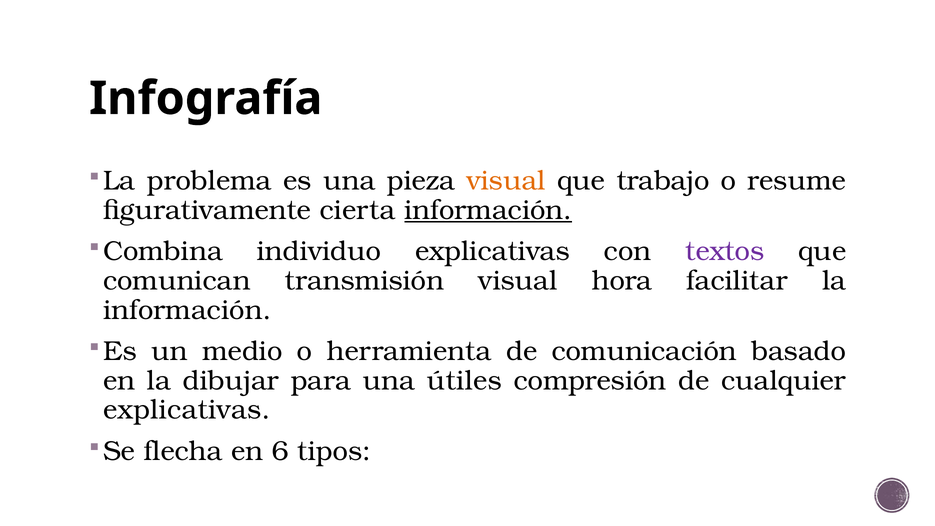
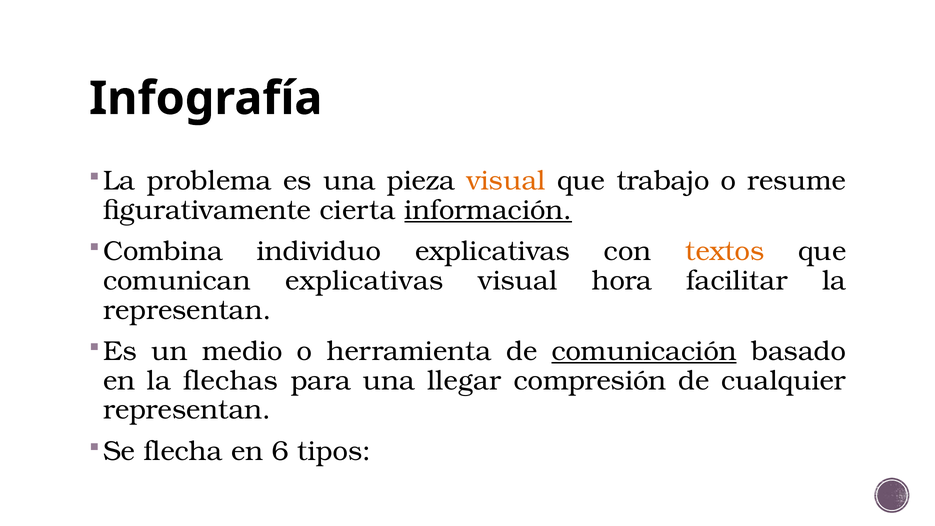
textos colour: purple -> orange (725, 251)
comunican transmisión: transmisión -> explicativas (364, 281)
información: información -> representan (187, 310)
comunicación underline: none -> present (644, 351)
dibujar: dibujar -> flechas (231, 380)
útiles: útiles -> llegar (464, 380)
explicativas: explicativas -> representan (187, 410)
